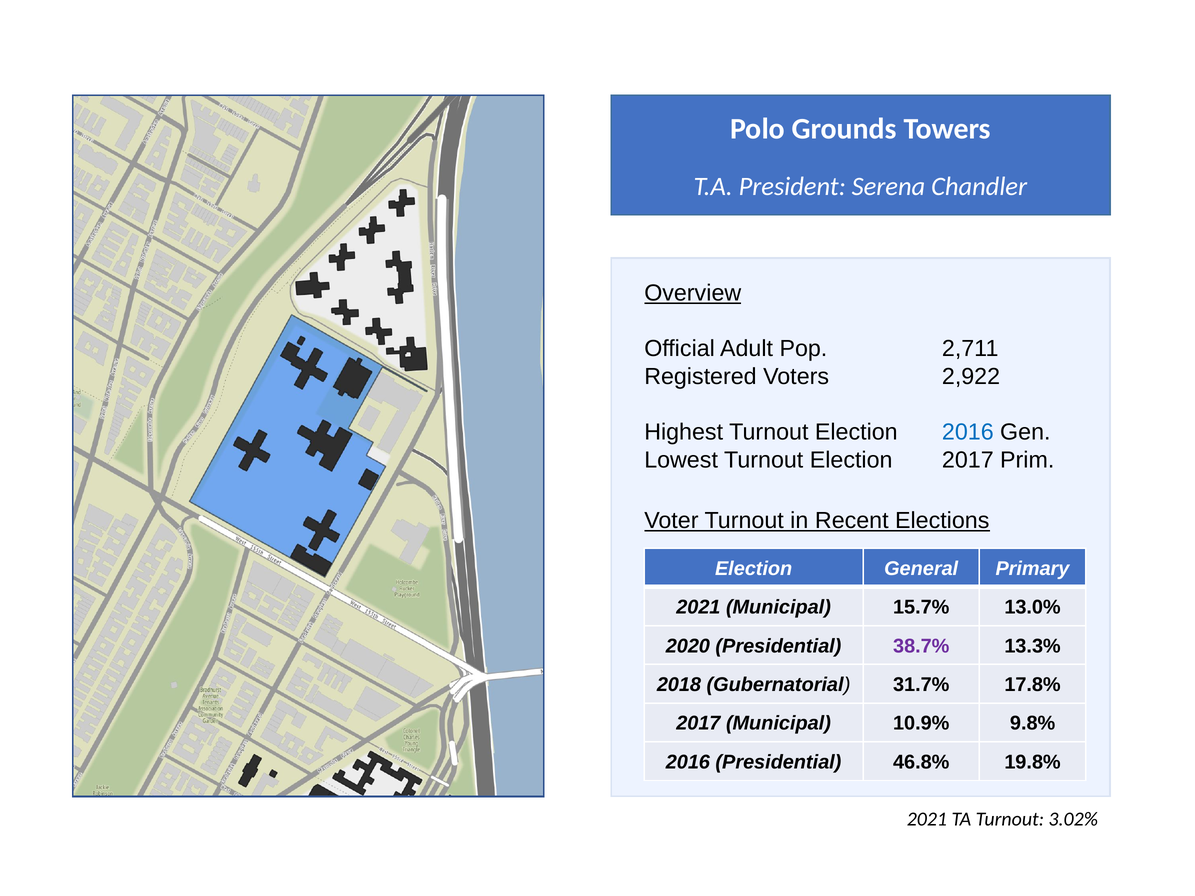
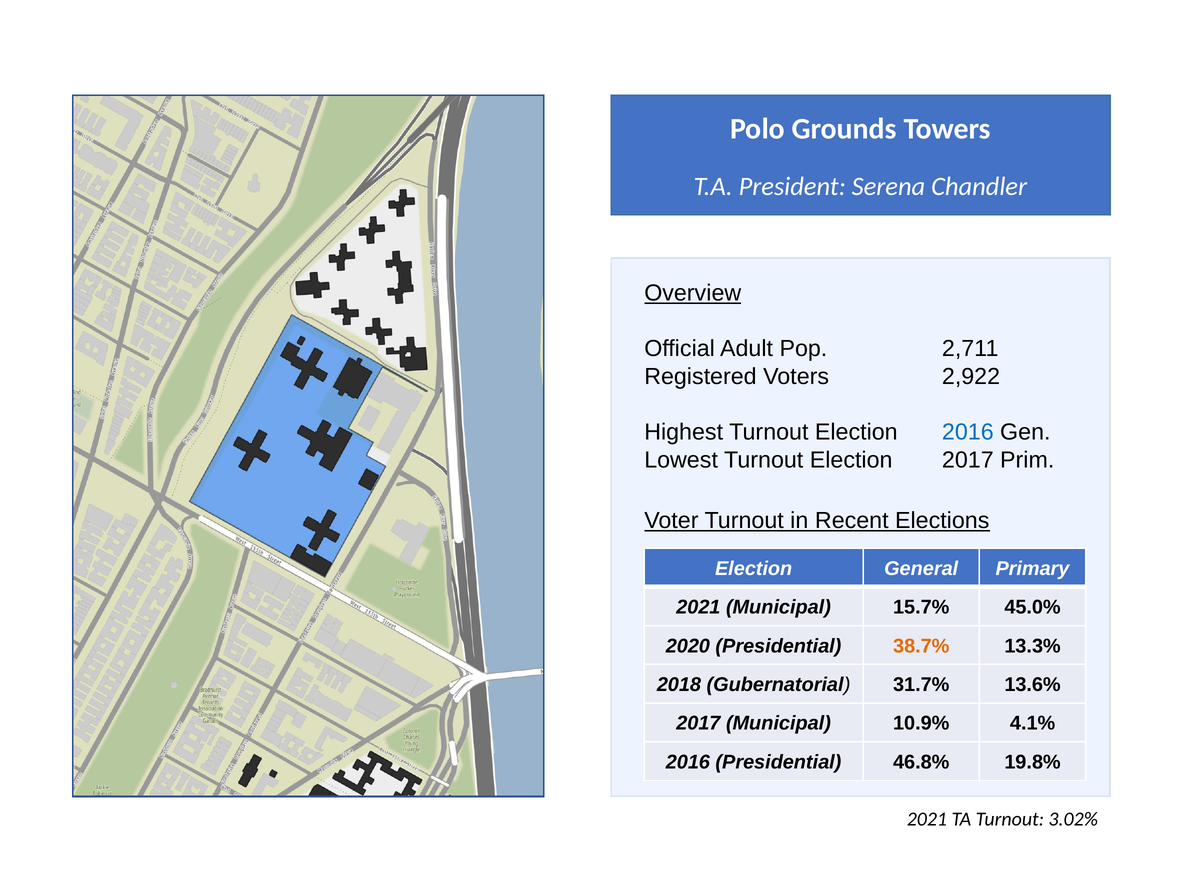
13.0%: 13.0% -> 45.0% (1033, 607)
38.7% colour: purple -> orange (921, 646)
17.8%: 17.8% -> 13.6% (1033, 685)
9.8%: 9.8% -> 4.1% (1033, 724)
